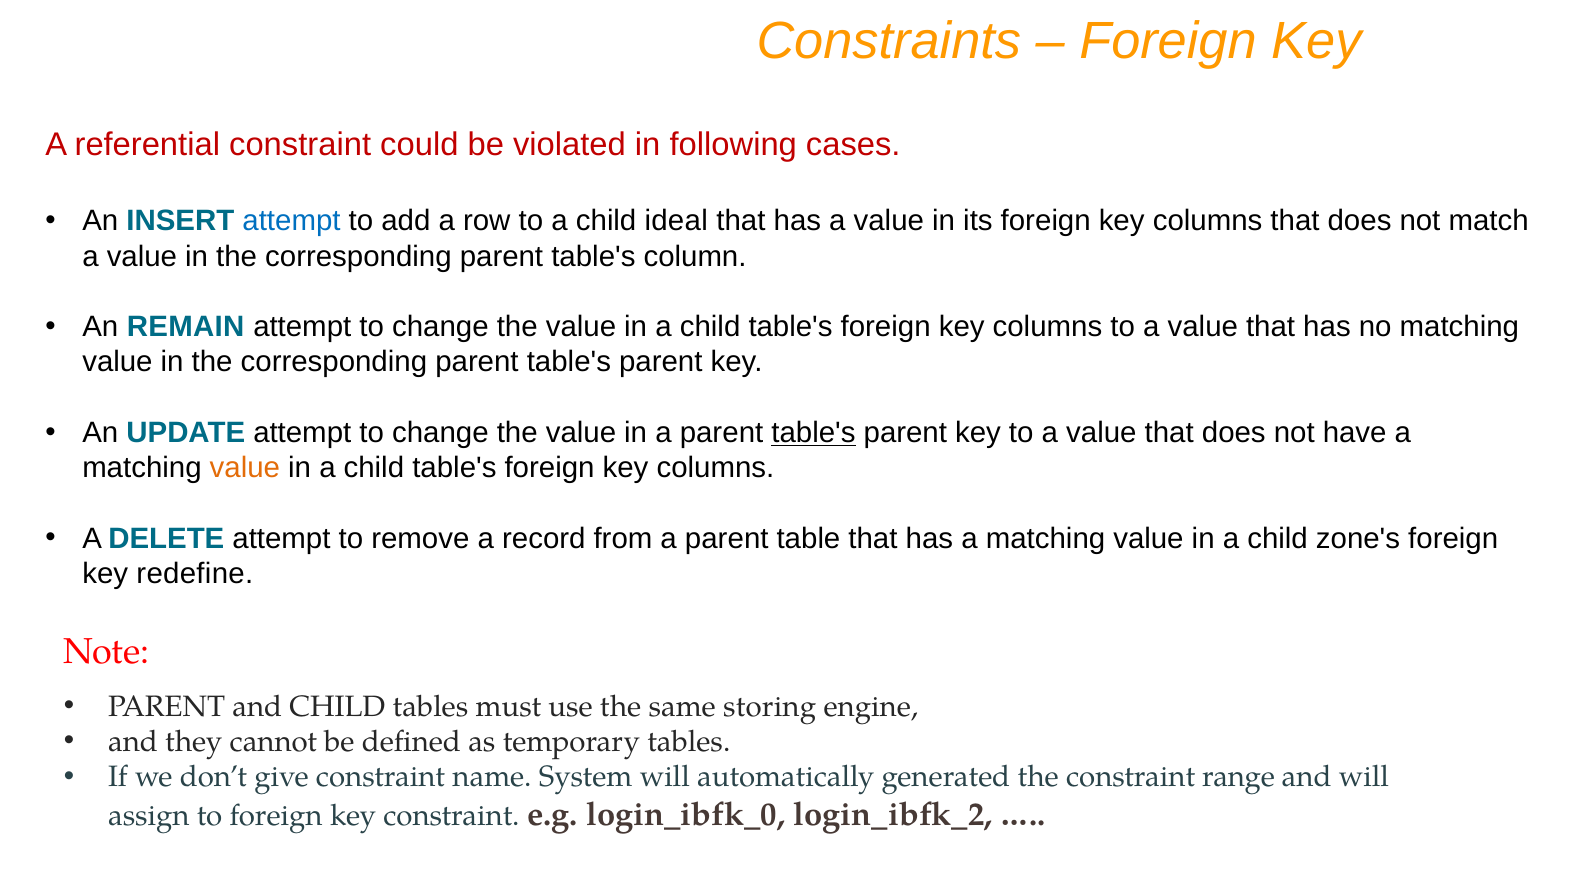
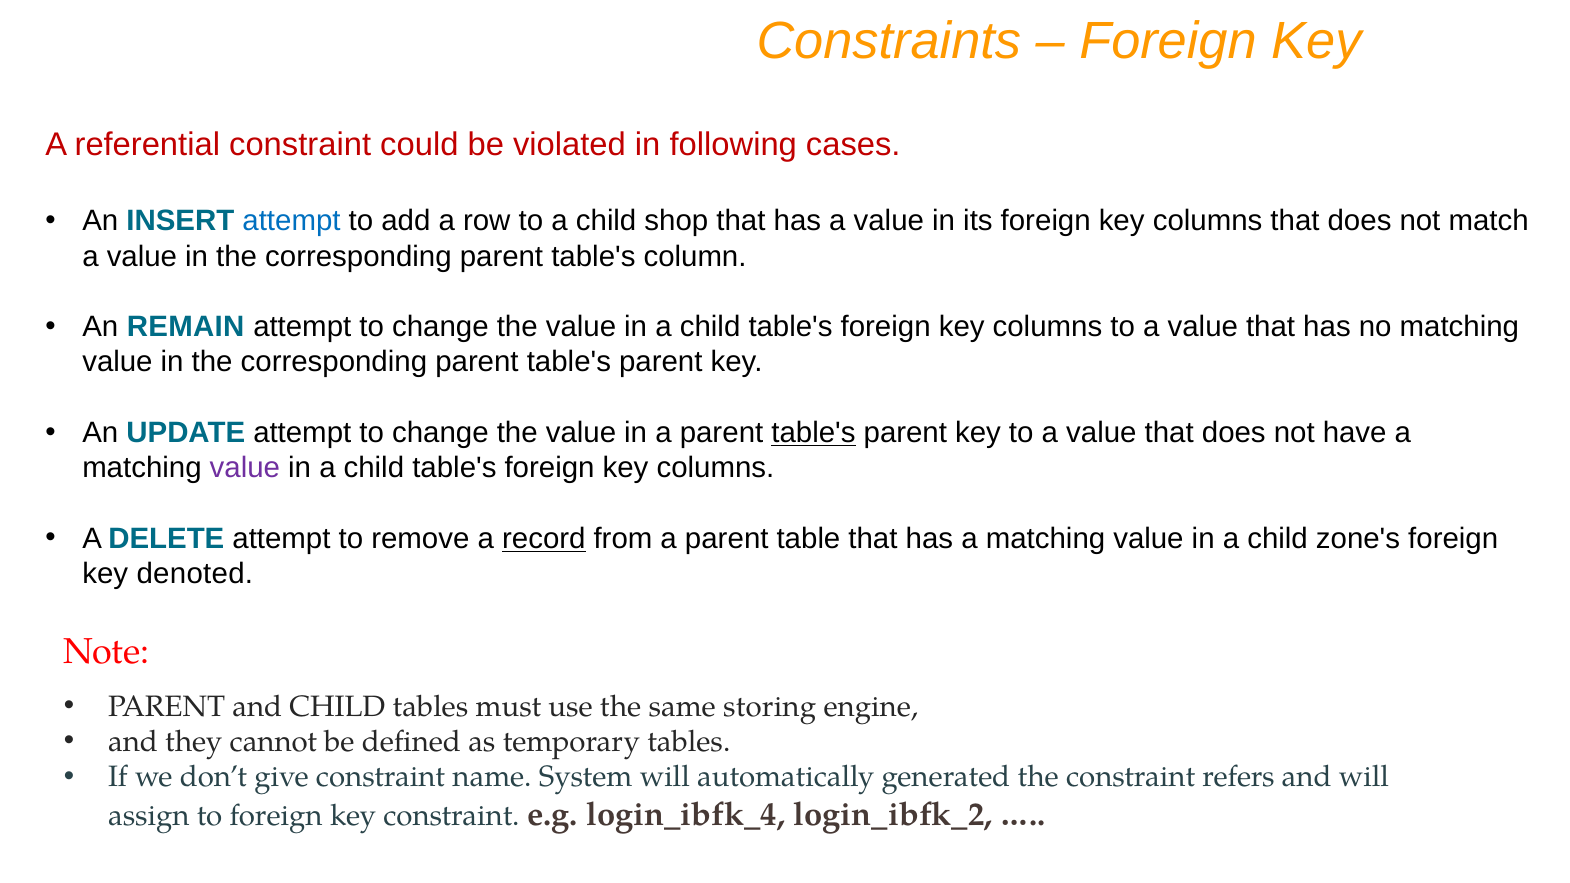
ideal: ideal -> shop (676, 221)
value colour: orange -> purple (245, 468)
record underline: none -> present (544, 539)
redefine: redefine -> denoted (195, 574)
range: range -> refers (1239, 777)
login_ibfk_0: login_ibfk_0 -> login_ibfk_4 (686, 815)
